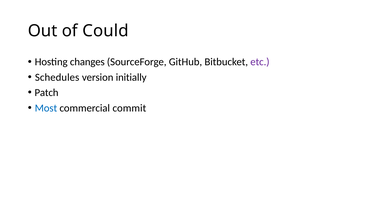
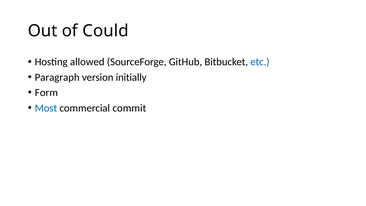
changes: changes -> allowed (87, 62)
etc colour: purple -> blue (260, 62)
Schedules: Schedules -> Paragraph (57, 77)
Patch: Patch -> Form (46, 93)
